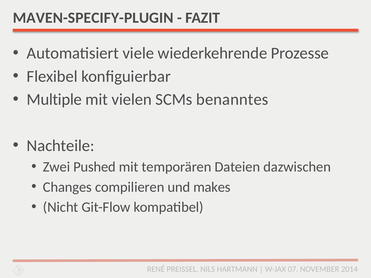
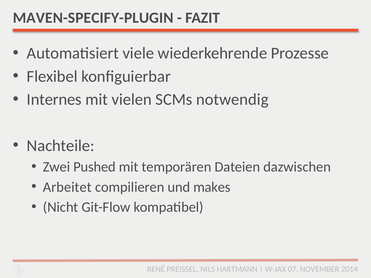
Multiple: Multiple -> Internes (54, 100)
benanntes: benanntes -> notwendig (232, 100)
Changes: Changes -> Arbeitet (67, 187)
